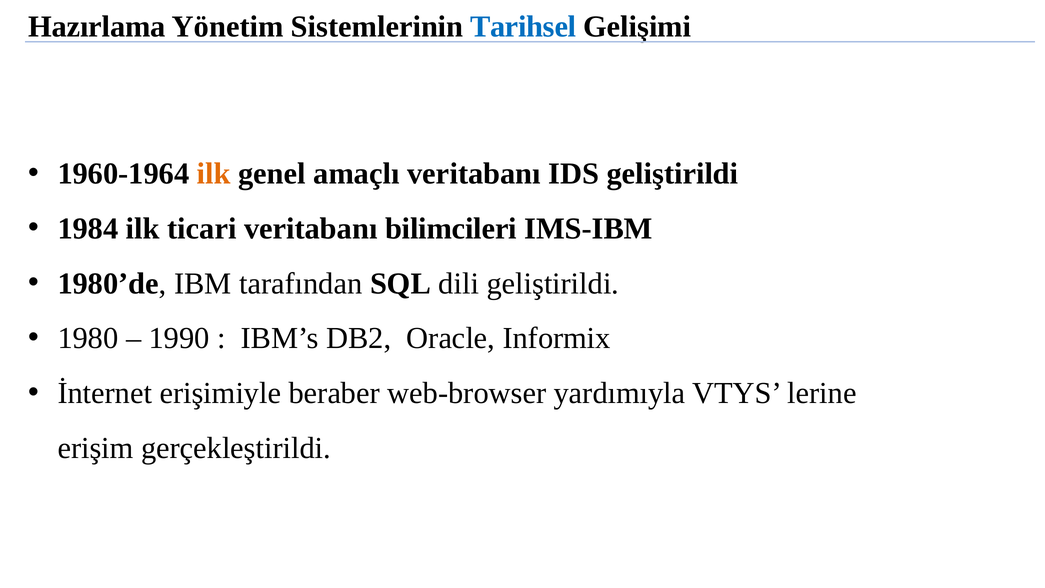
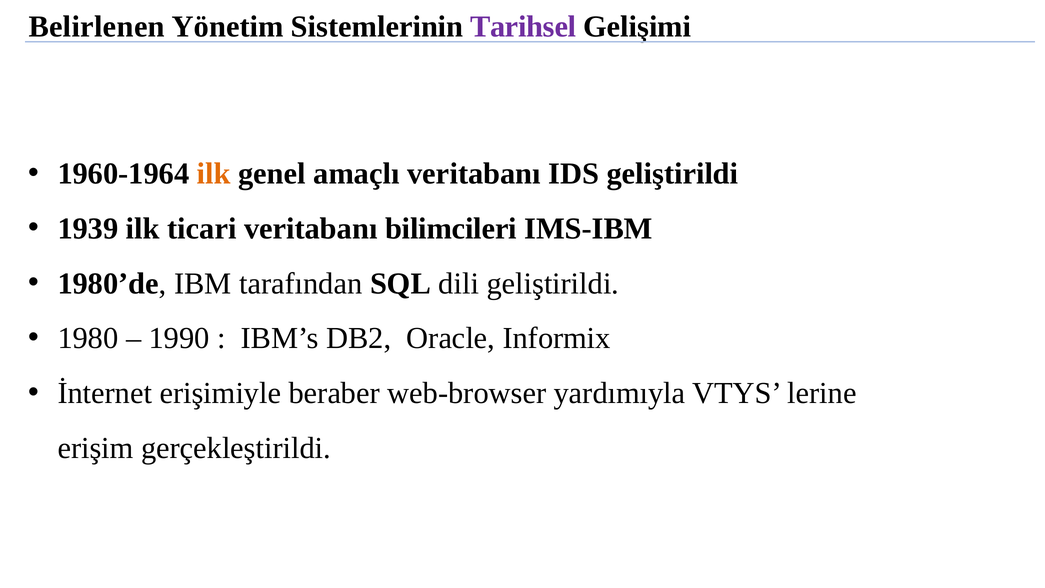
Hazırlama: Hazırlama -> Belirlenen (97, 26)
Tarihsel colour: blue -> purple (523, 26)
1984: 1984 -> 1939 (88, 228)
